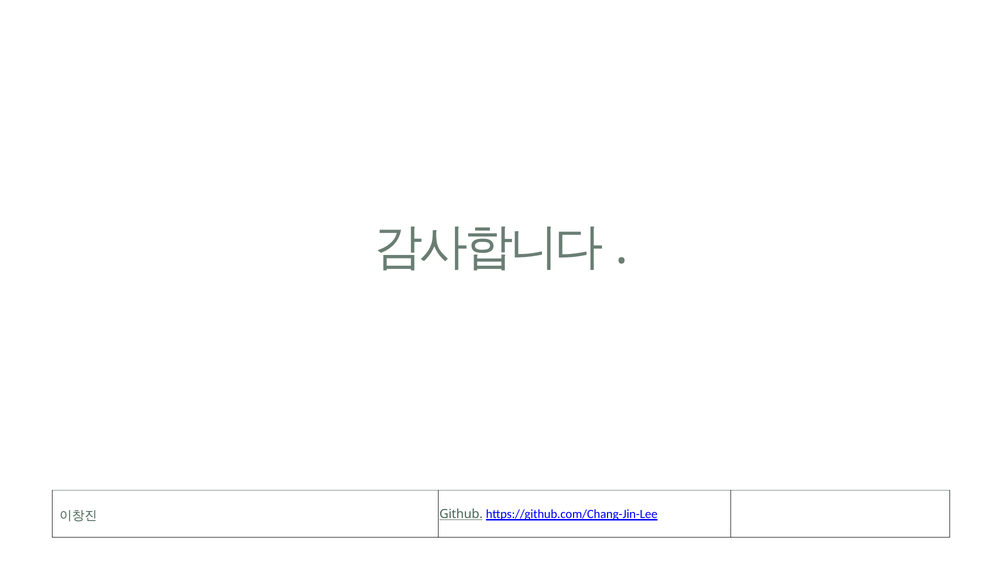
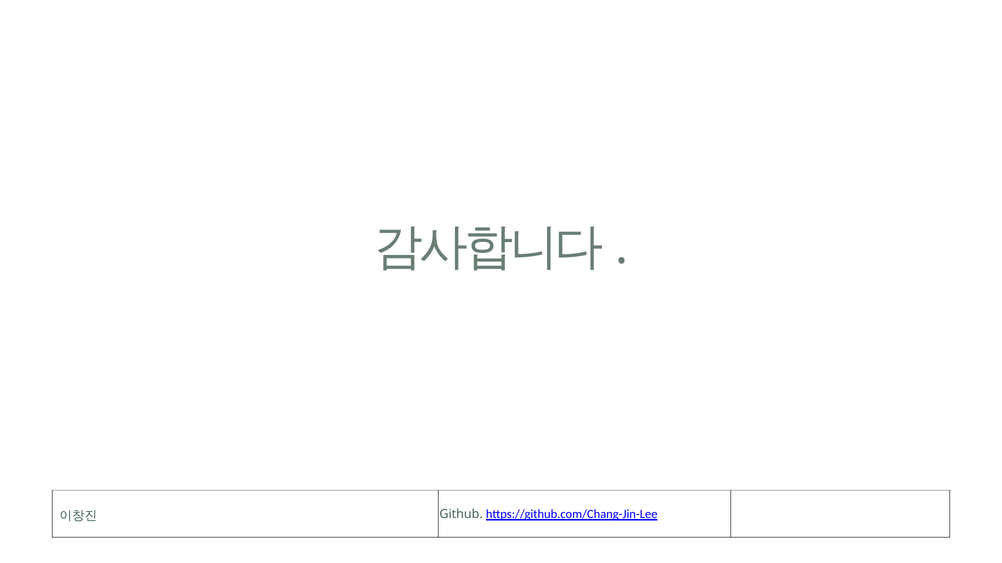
Github underline: present -> none (461, 515)
